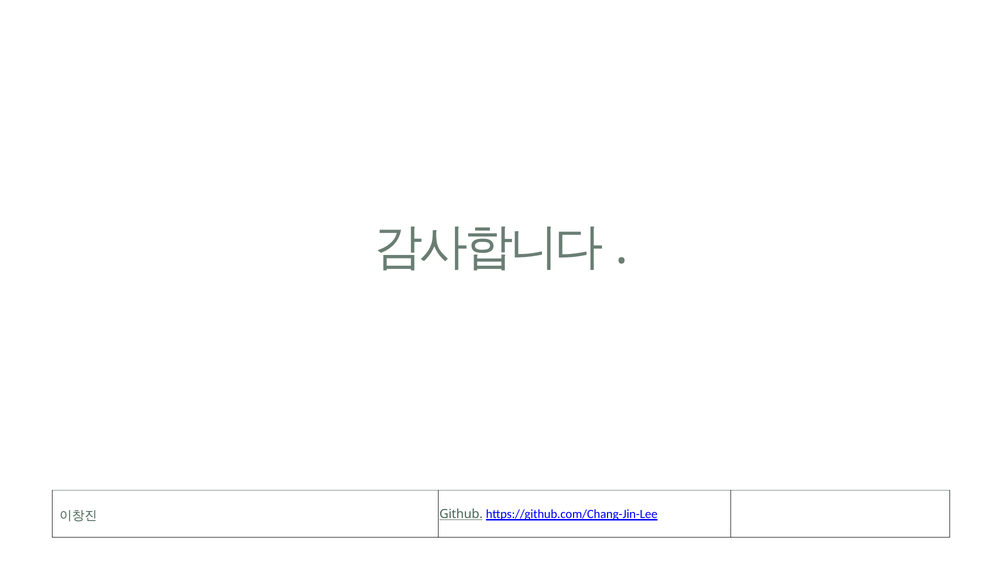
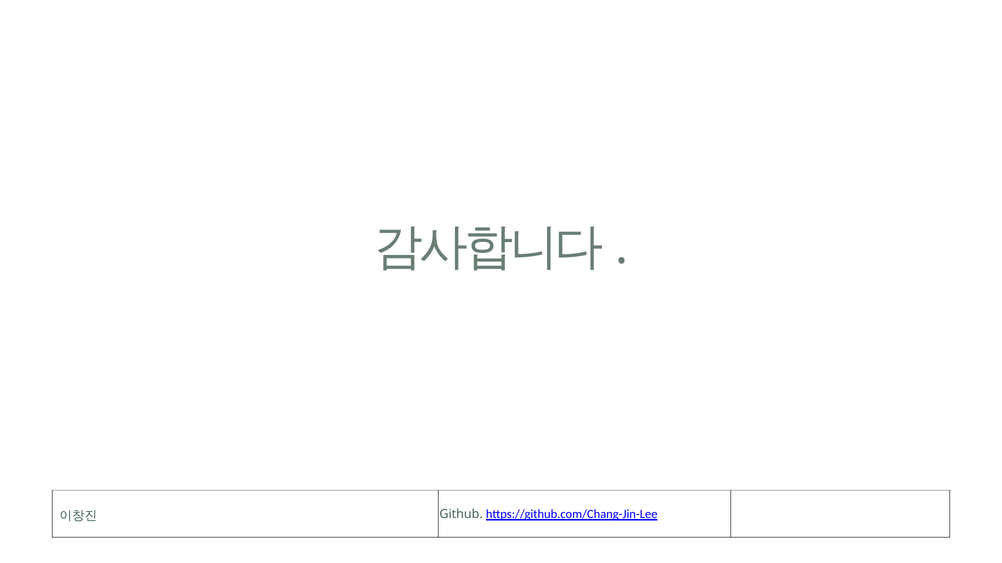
Github underline: present -> none (461, 515)
